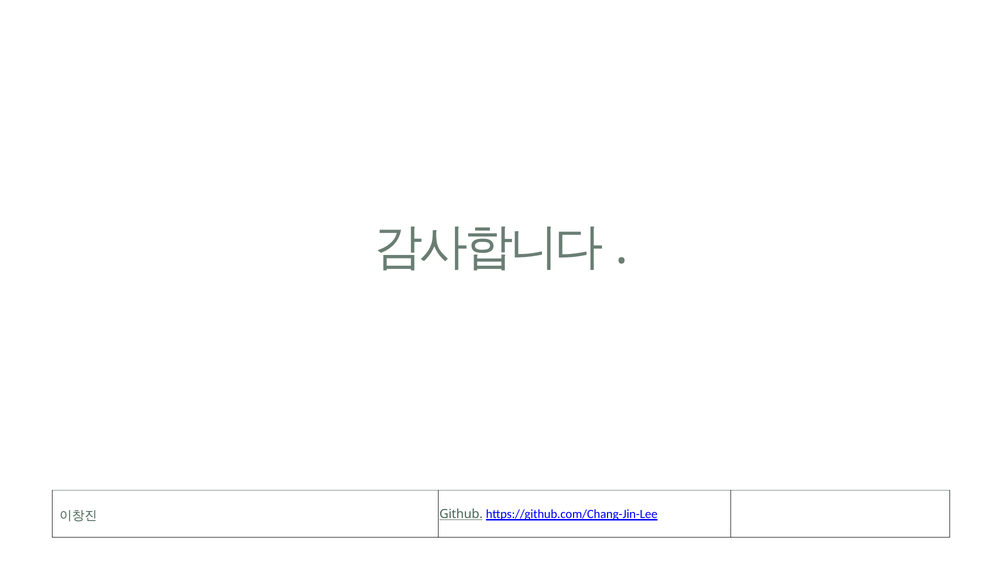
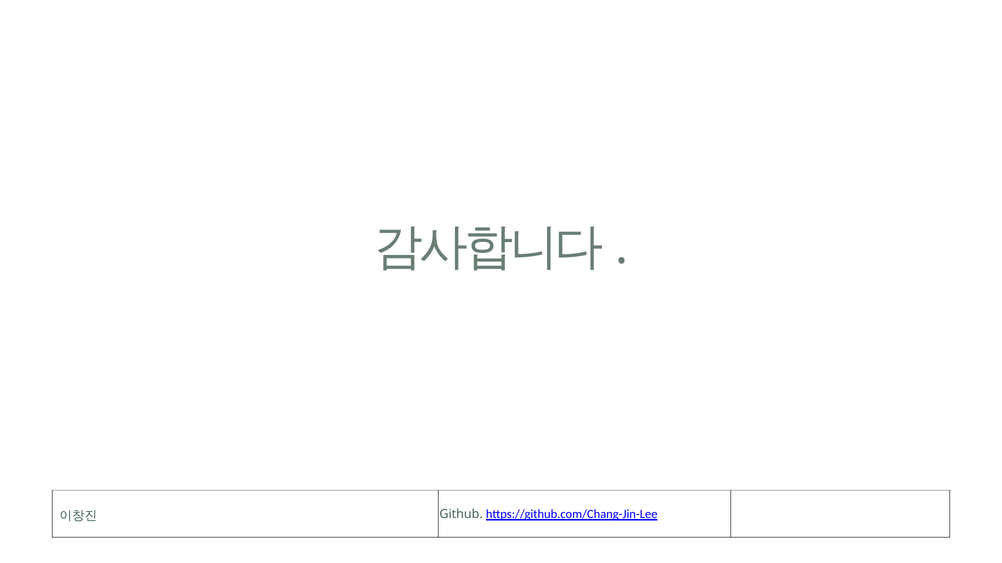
Github underline: present -> none (461, 515)
